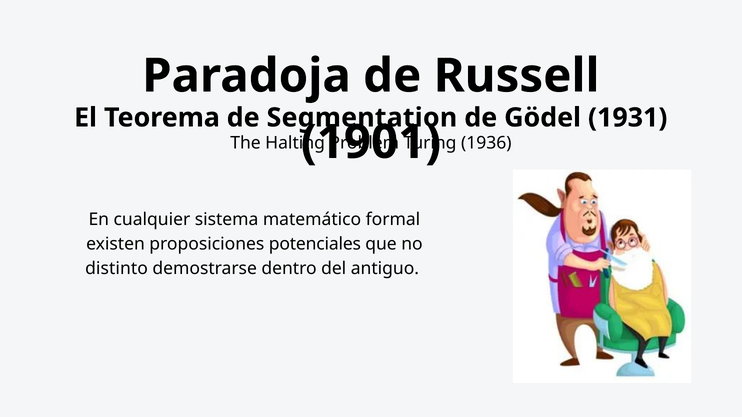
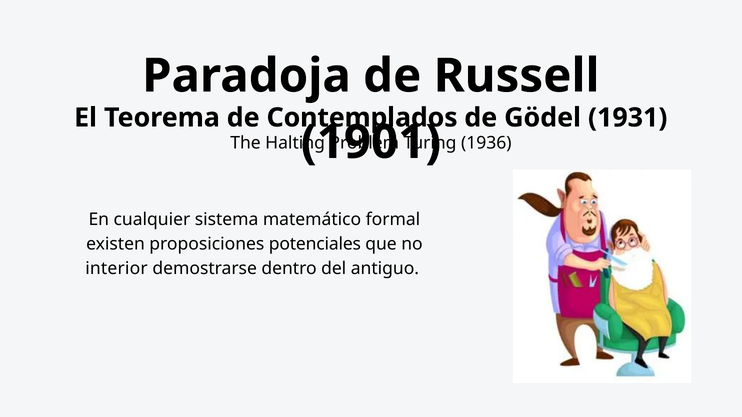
Segmentation: Segmentation -> Contemplados (362, 118)
distinto: distinto -> interior (116, 269)
